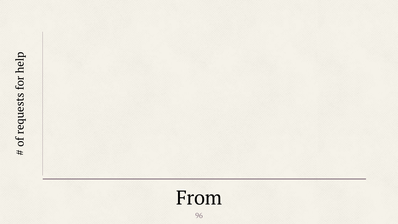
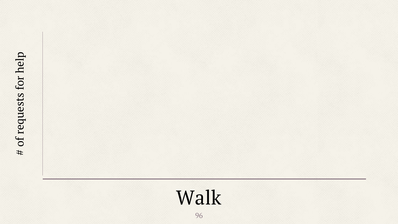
From: From -> Walk (199, 198)
